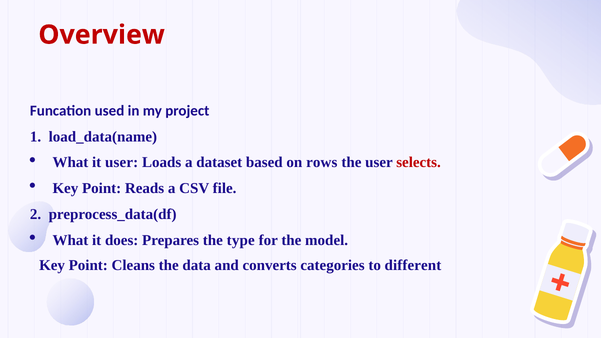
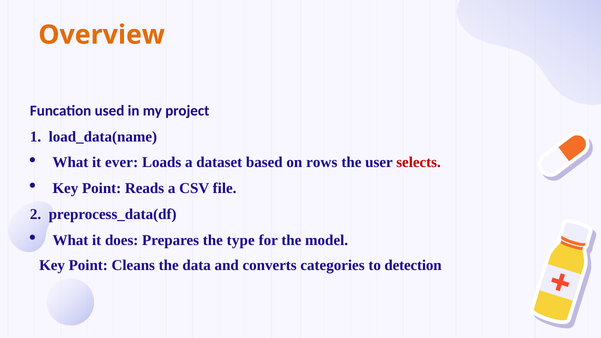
Overview colour: red -> orange (102, 35)
it user: user -> ever (122, 163)
different: different -> detection (413, 265)
